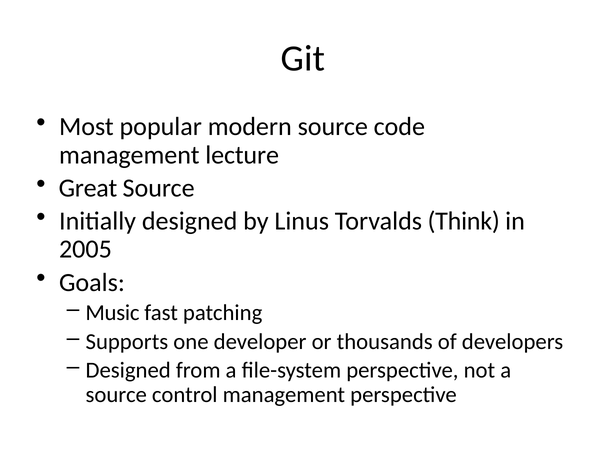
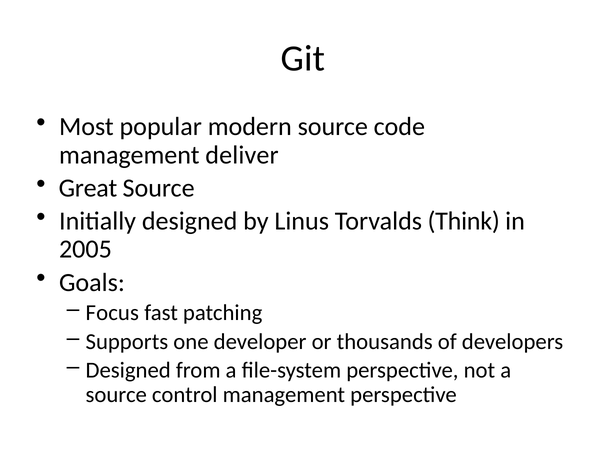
lecture: lecture -> deliver (242, 155)
Music: Music -> Focus (112, 312)
